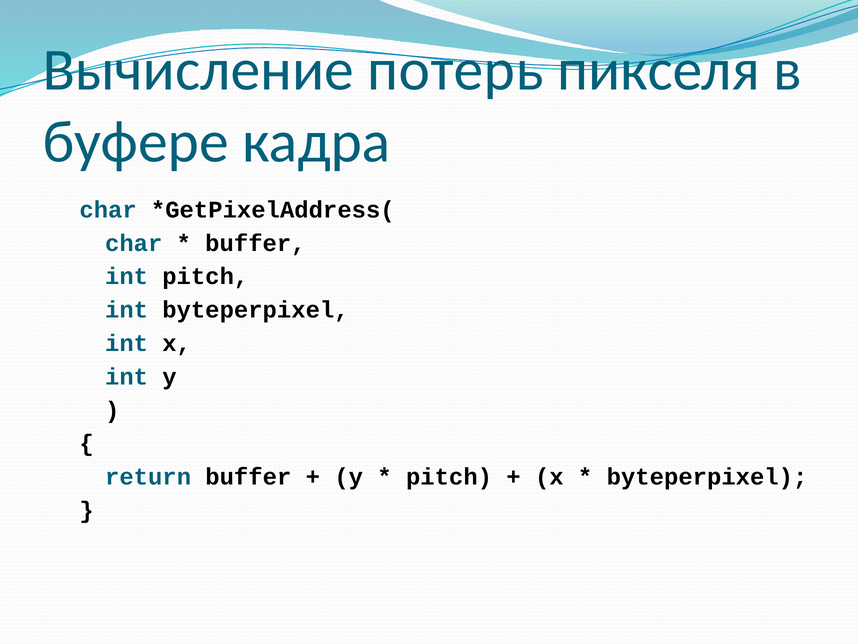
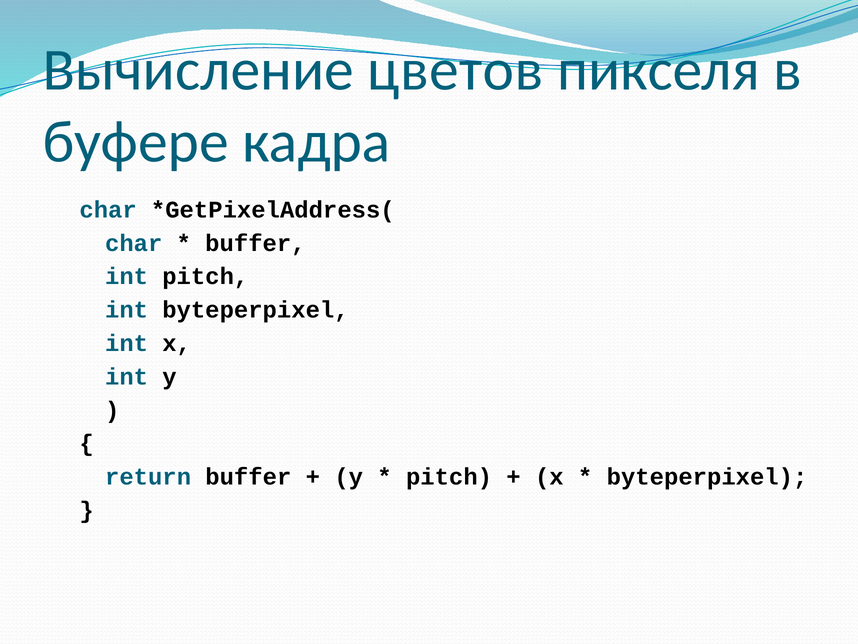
потерь: потерь -> цветов (455, 70)
